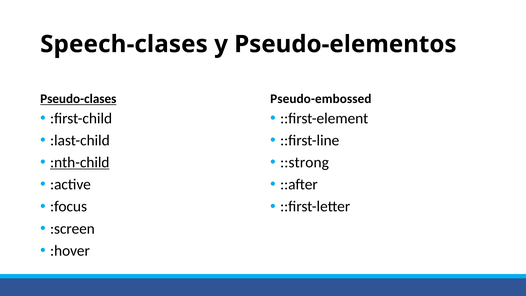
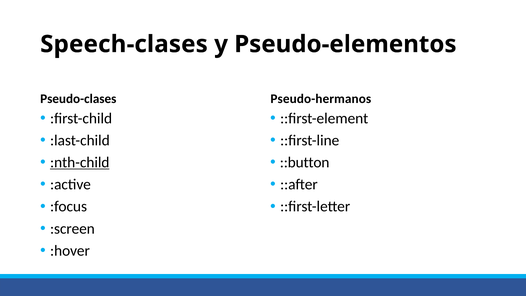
Pseudo-clases underline: present -> none (78, 99)
Pseudo-embossed: Pseudo-embossed -> Pseudo-hermanos (321, 99)
::strong: ::strong -> ::button (305, 162)
